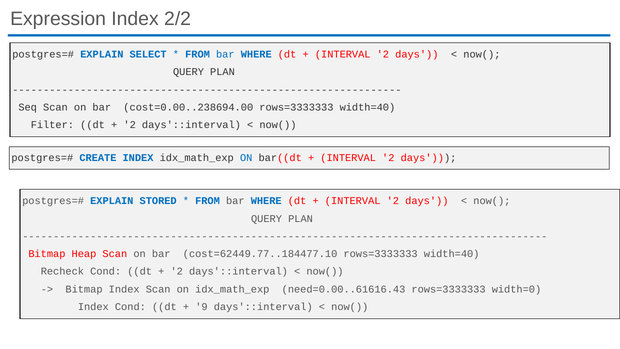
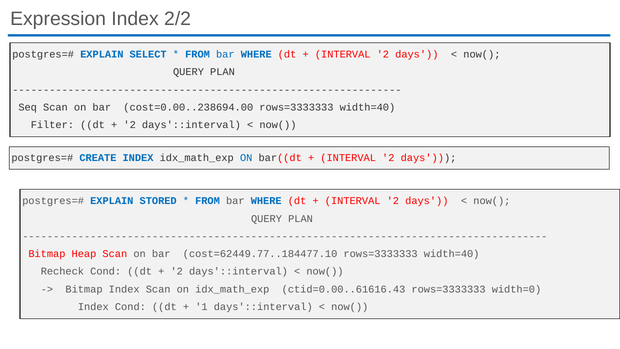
need=0.00..61616.43: need=0.00..61616.43 -> ctid=0.00..61616.43 (344, 289)
9: 9 -> 1 (201, 307)
